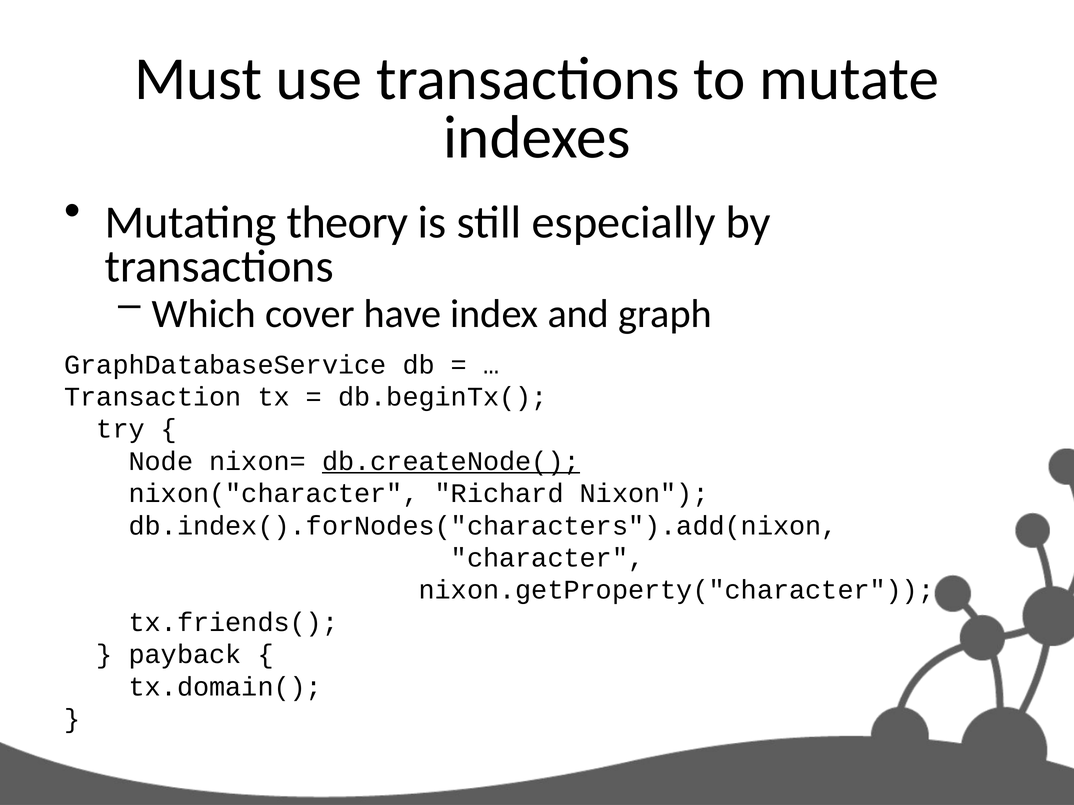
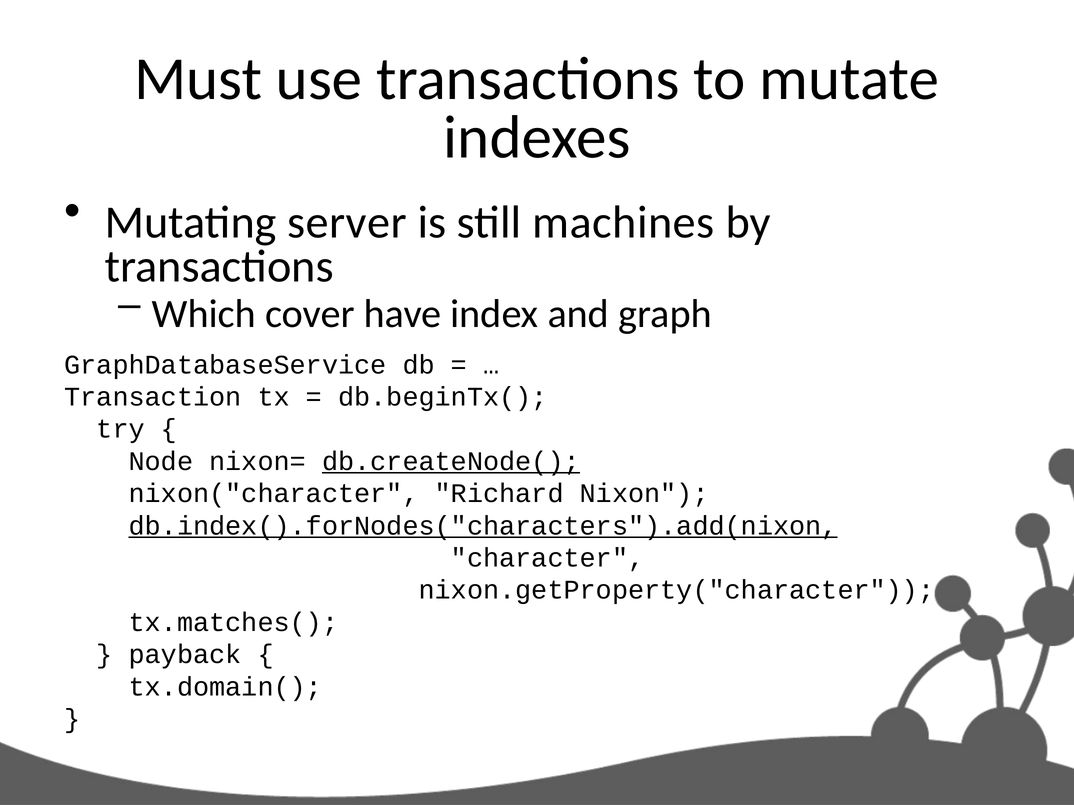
theory: theory -> server (347, 222)
especially: especially -> machines (623, 222)
db.index().forNodes("characters").add(nixon underline: none -> present (483, 526)
tx.friends(: tx.friends( -> tx.matches( (233, 623)
